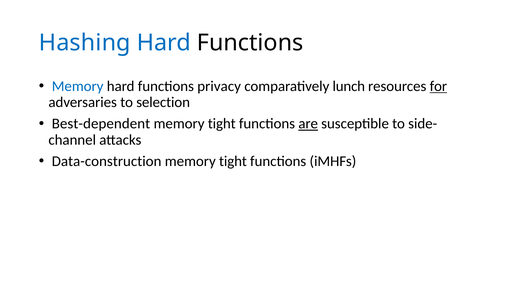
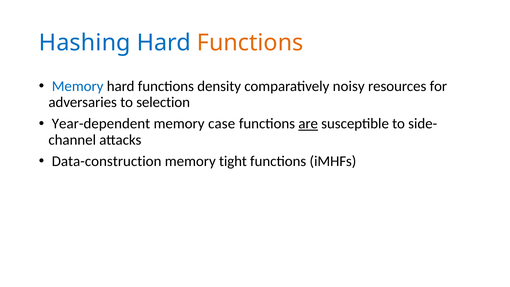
Functions colour: black -> orange (250, 43)
privacy: privacy -> density (219, 86)
lunch: lunch -> noisy (349, 86)
for underline: present -> none (438, 86)
Best-dependent: Best-dependent -> Year-dependent (101, 124)
tight: tight -> case (222, 124)
